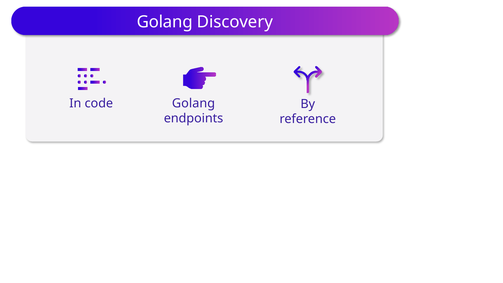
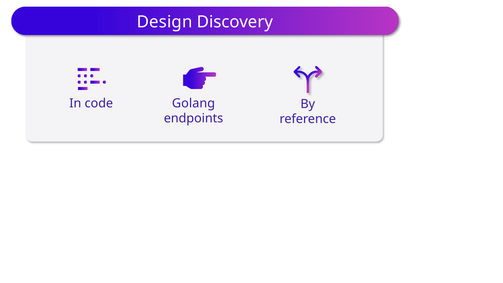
Golang: Golang -> Design (165, 22)
